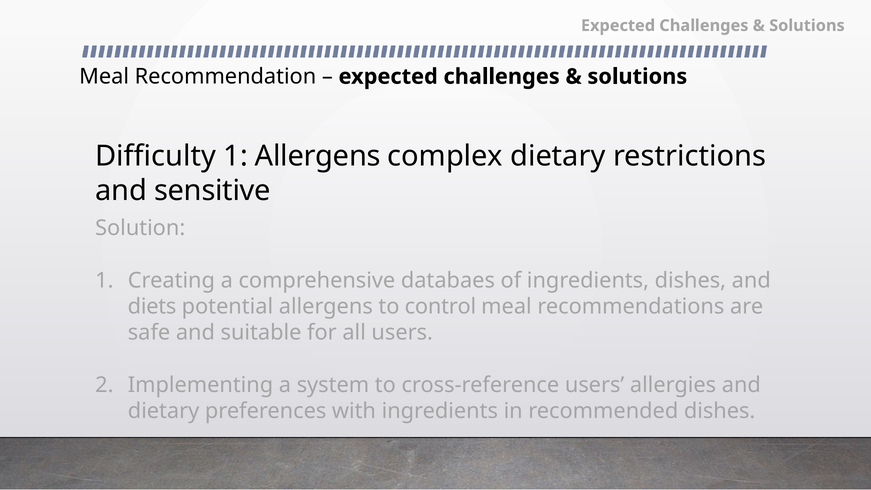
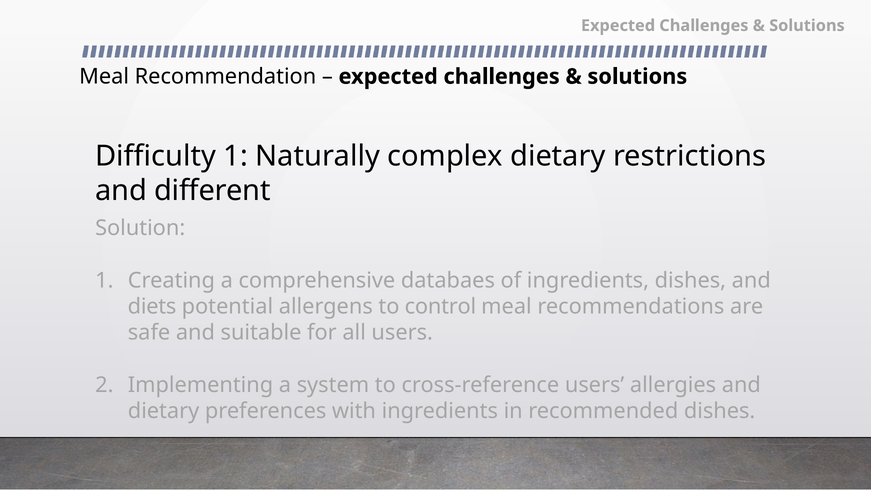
1 Allergens: Allergens -> Naturally (318, 156)
sensitive: sensitive -> different (212, 191)
